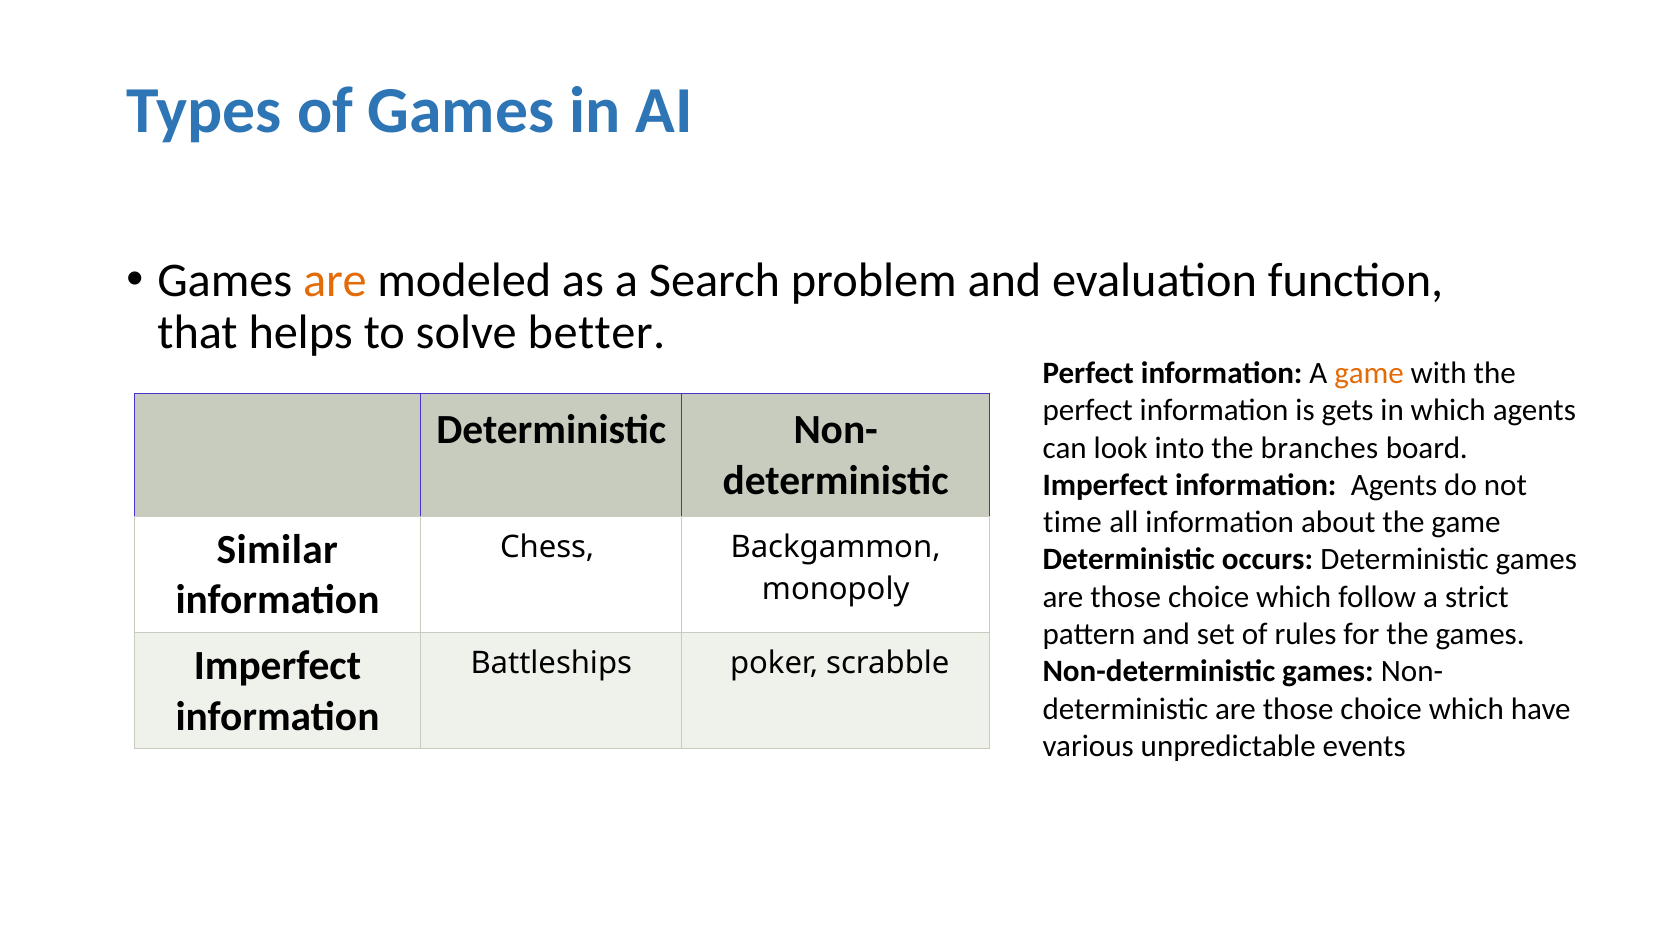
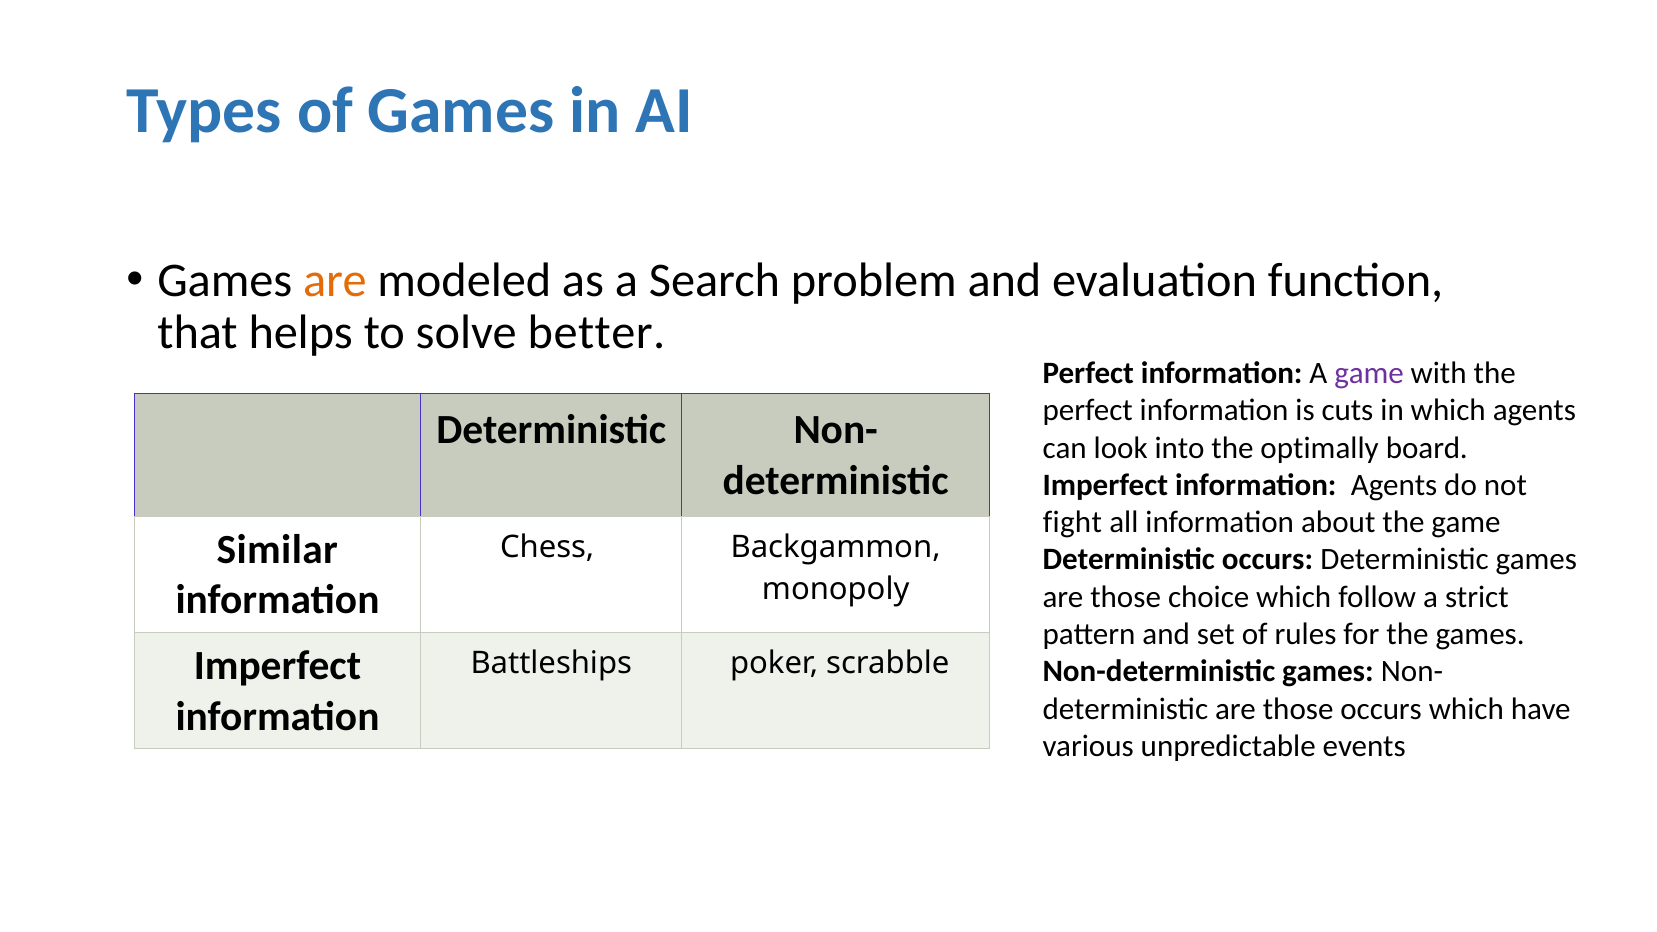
game colour: orange -> purple (1369, 373)
gets: gets -> cuts (1348, 411)
branches: branches -> optimally (1320, 448)
time: time -> fight (1072, 522)
deterministic are those choice: choice -> occurs (1381, 709)
